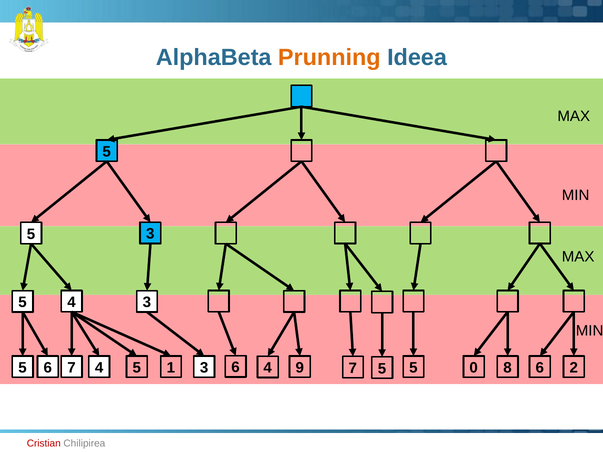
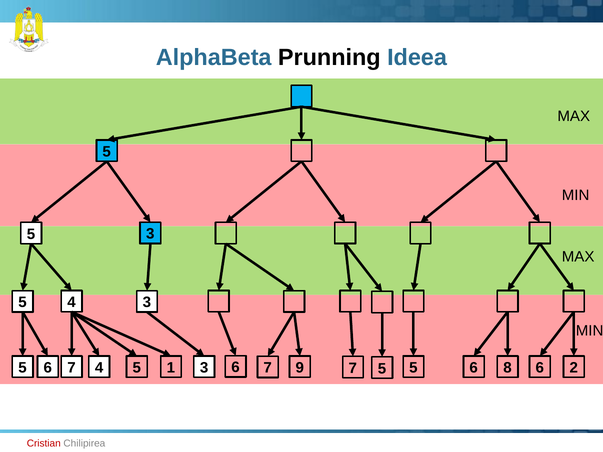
Prunning colour: orange -> black (329, 58)
5 4: 4 -> 7 (268, 368)
1 6 0: 0 -> 6 (474, 368)
